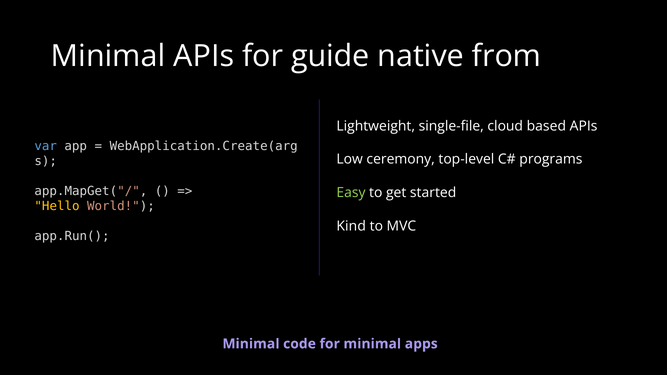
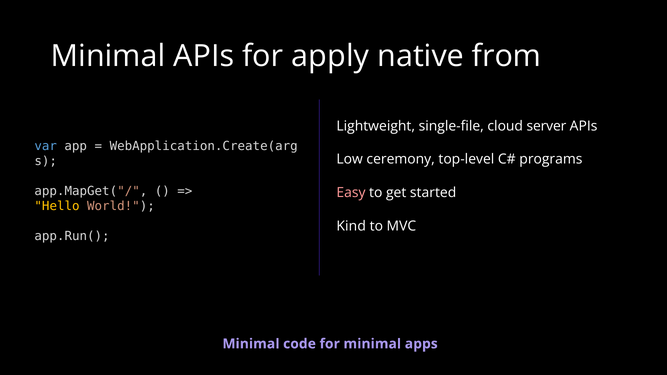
guide: guide -> apply (330, 56)
based: based -> server (546, 126)
Easy colour: light green -> pink (351, 193)
